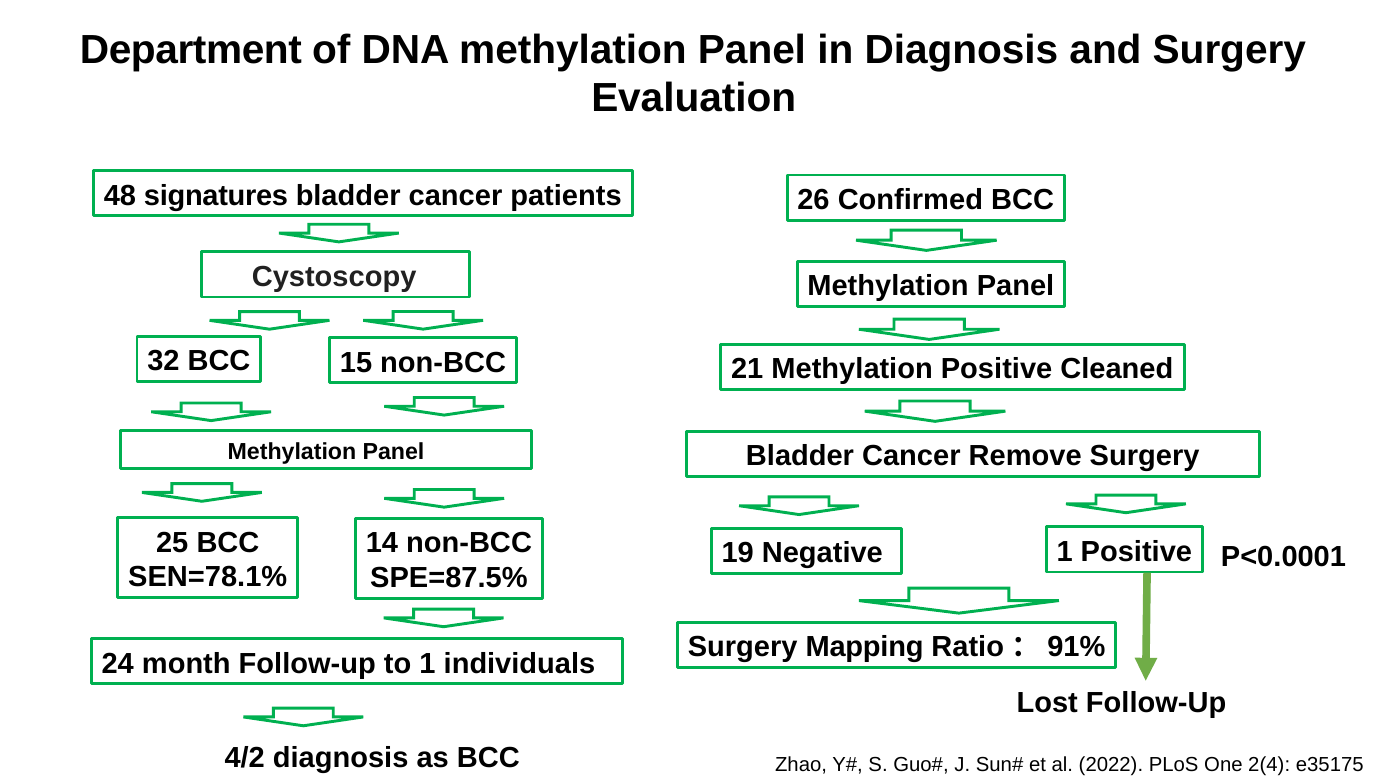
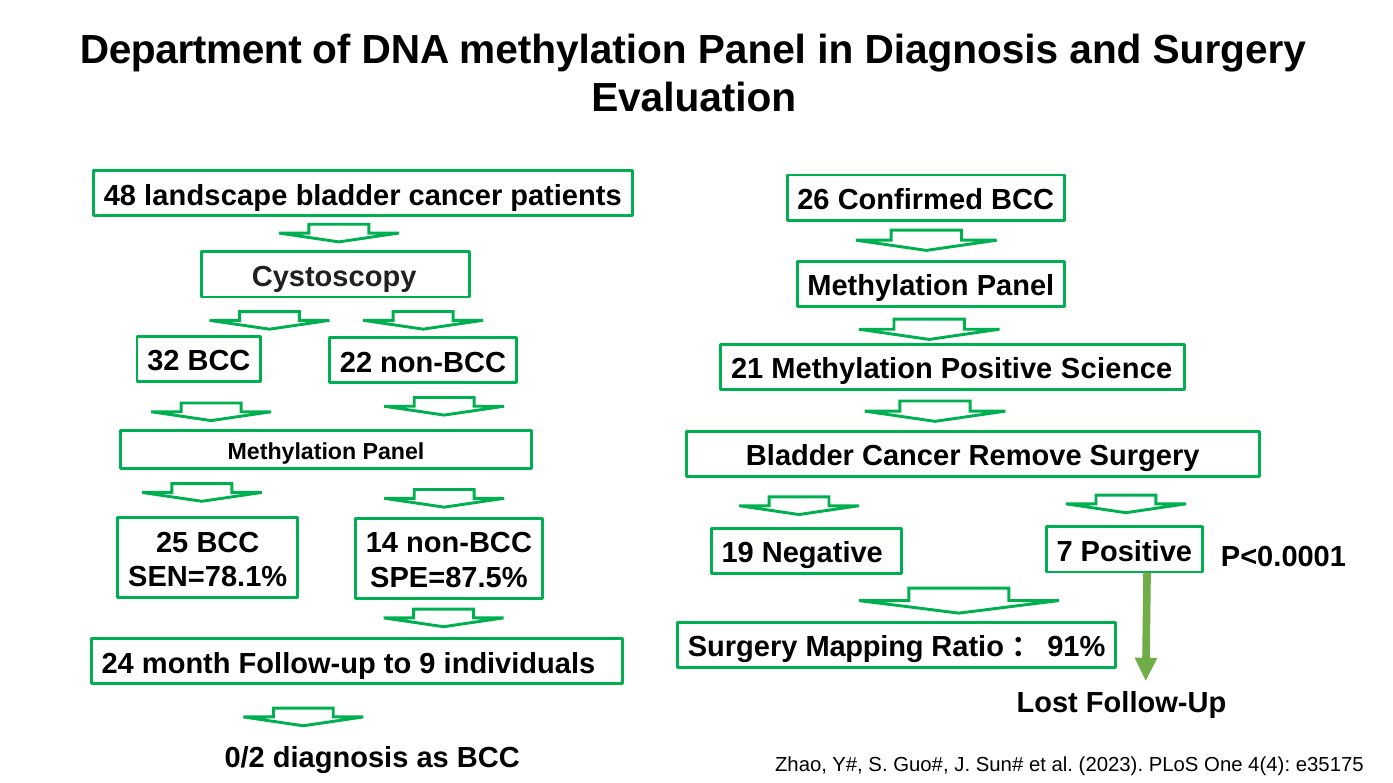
signatures: signatures -> landscape (216, 196)
15: 15 -> 22 (356, 363)
Cleaned: Cleaned -> Science (1117, 369)
Negative 1: 1 -> 7 (1065, 552)
to 1: 1 -> 9 (427, 664)
4/2: 4/2 -> 0/2 (245, 758)
2022: 2022 -> 2023 (1111, 765)
2(4: 2(4 -> 4(4 (1269, 765)
